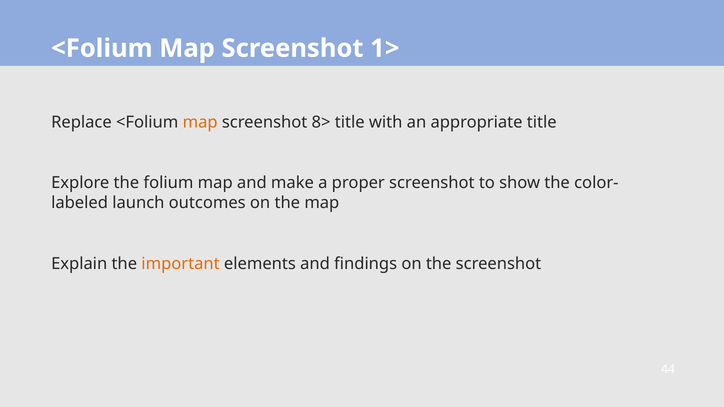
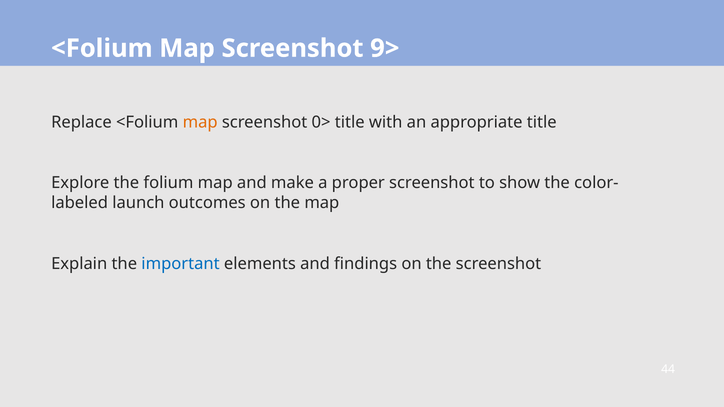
1>: 1> -> 9> (385, 48)
8>: 8> -> 0> (321, 122)
important colour: orange -> blue (181, 264)
